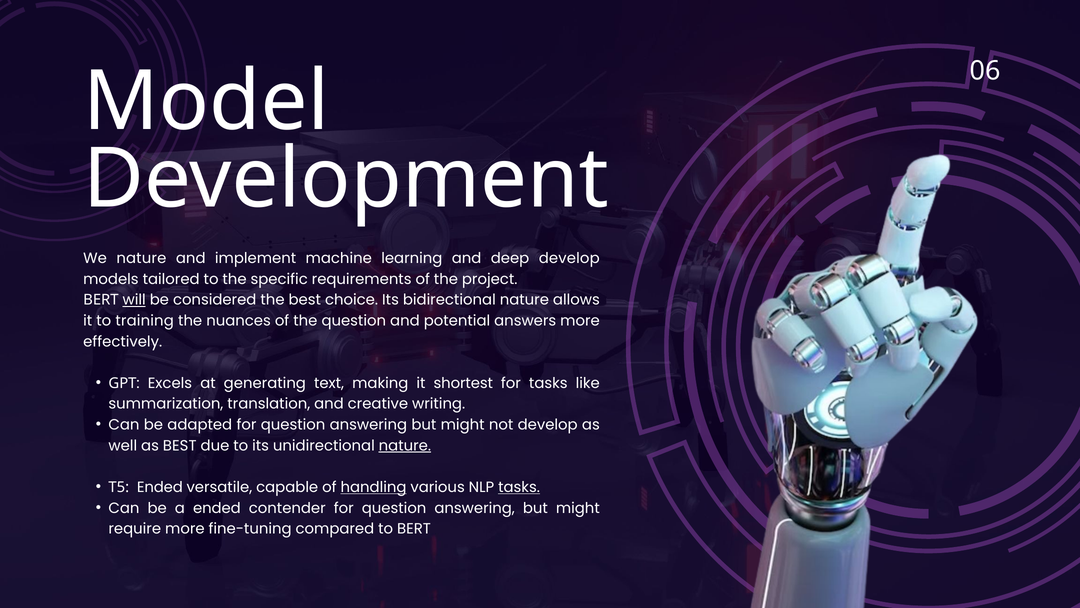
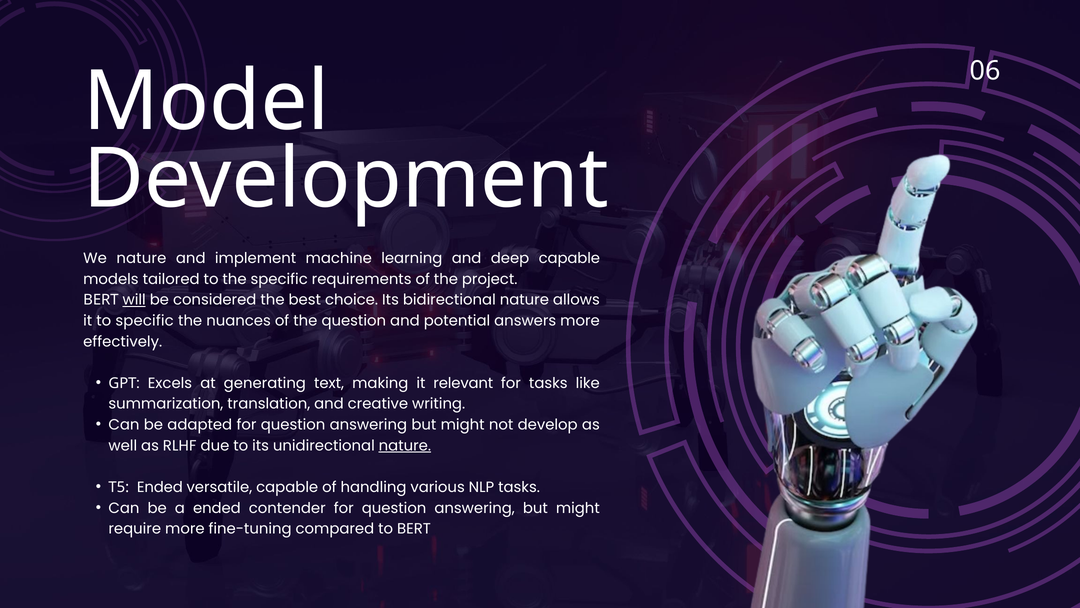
deep develop: develop -> capable (569, 258)
to training: training -> specific (145, 321)
shortest: shortest -> relevant (463, 383)
as BEST: BEST -> RLHF (180, 445)
handling underline: present -> none (374, 487)
tasks underline: present -> none (519, 487)
